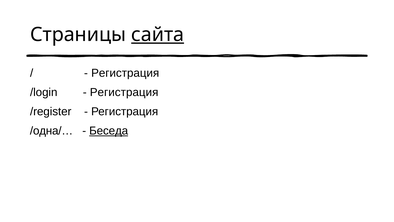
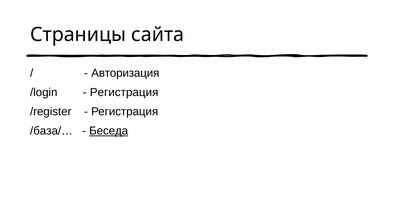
сайта underline: present -> none (158, 35)
Регистрация: Регистрация -> Авторизация (125, 73)
/одна/…: /одна/… -> /база/… (51, 131)
